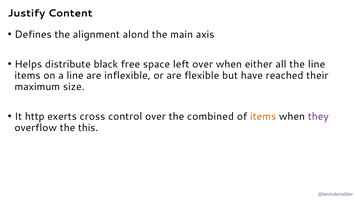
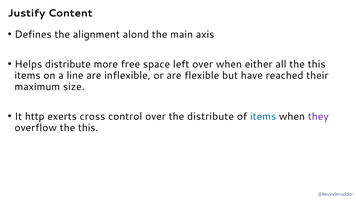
black: black -> more (106, 64)
all the line: line -> this (317, 64)
the combined: combined -> distribute (211, 117)
items colour: orange -> blue (263, 117)
